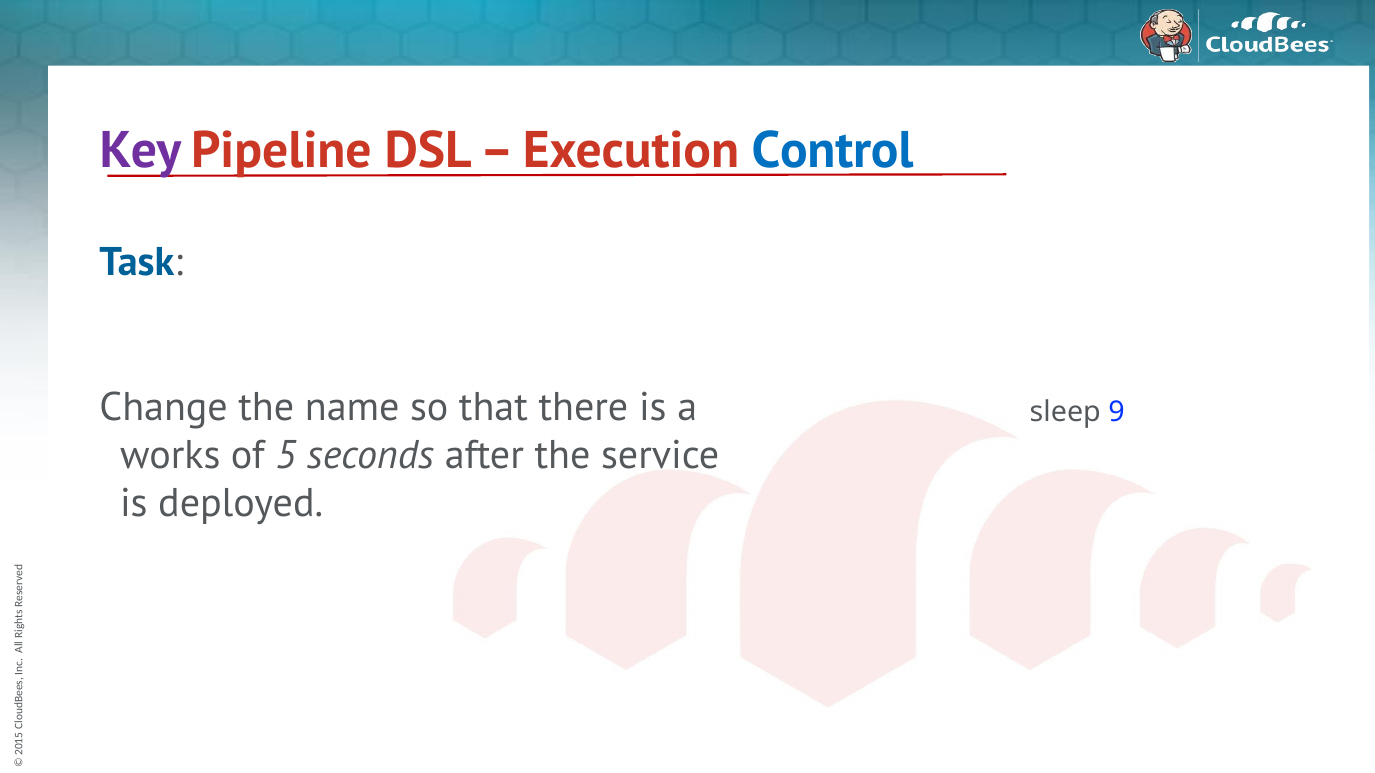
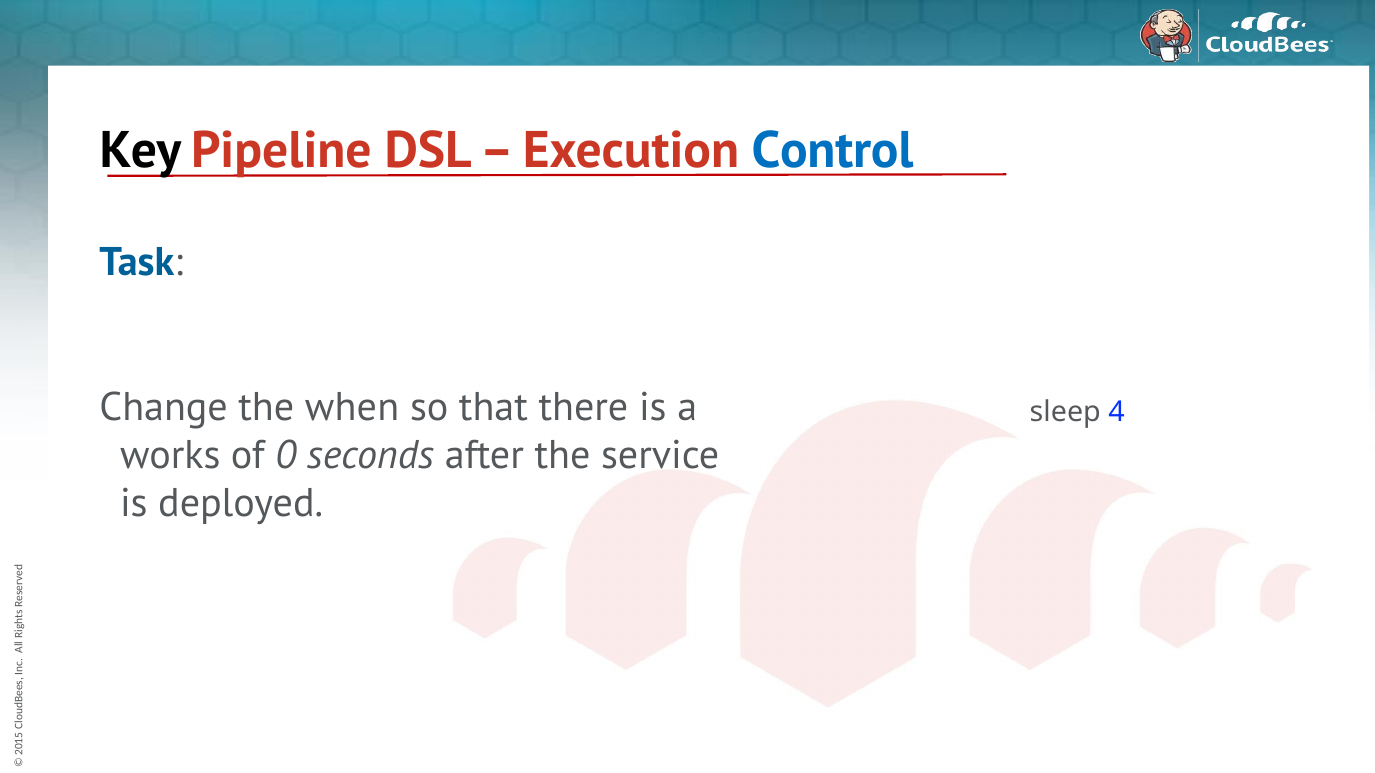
Key colour: purple -> black (140, 151)
name: name -> when (352, 407)
9: 9 -> 4 (1116, 413)
of 5: 5 -> 0 (286, 455)
